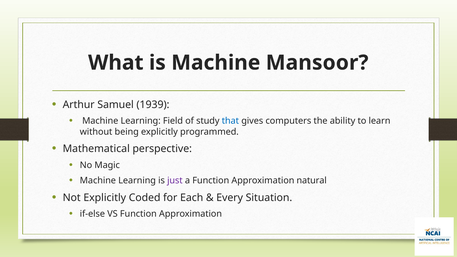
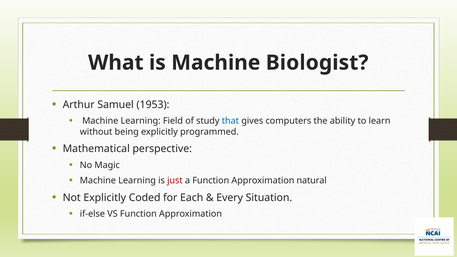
Mansoor: Mansoor -> Biologist (317, 63)
1939: 1939 -> 1953 (153, 105)
just colour: purple -> red (175, 181)
